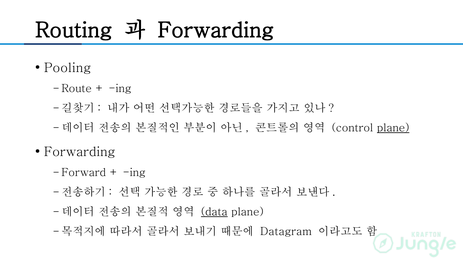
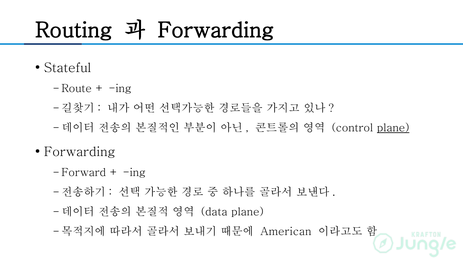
Pooling: Pooling -> Stateful (68, 68)
data underline: present -> none (214, 212)
Datagram: Datagram -> American (286, 232)
